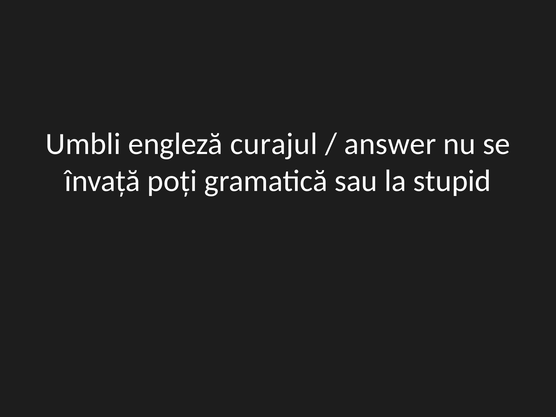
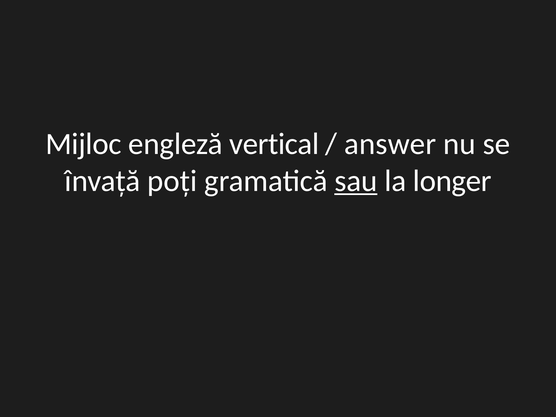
Umbli: Umbli -> Mijloc (83, 144)
curajul: curajul -> vertical (274, 144)
sau underline: none -> present (356, 181)
stupid: stupid -> longer (452, 181)
